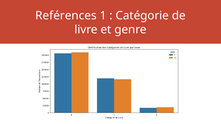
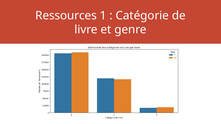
Reférences: Reférences -> Ressources (66, 16)
